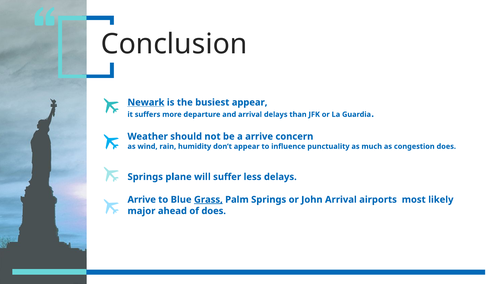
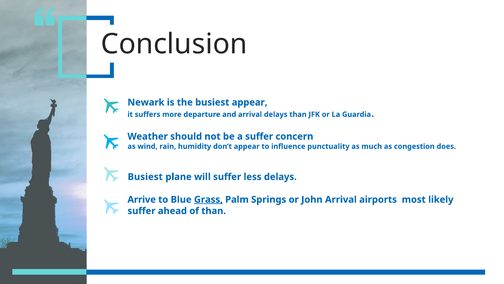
Newark underline: present -> none (146, 102)
a arrive: arrive -> suffer (259, 136)
Springs: Springs -> Busiest (145, 177)
major: major -> suffer (141, 211)
of does: does -> than (214, 211)
